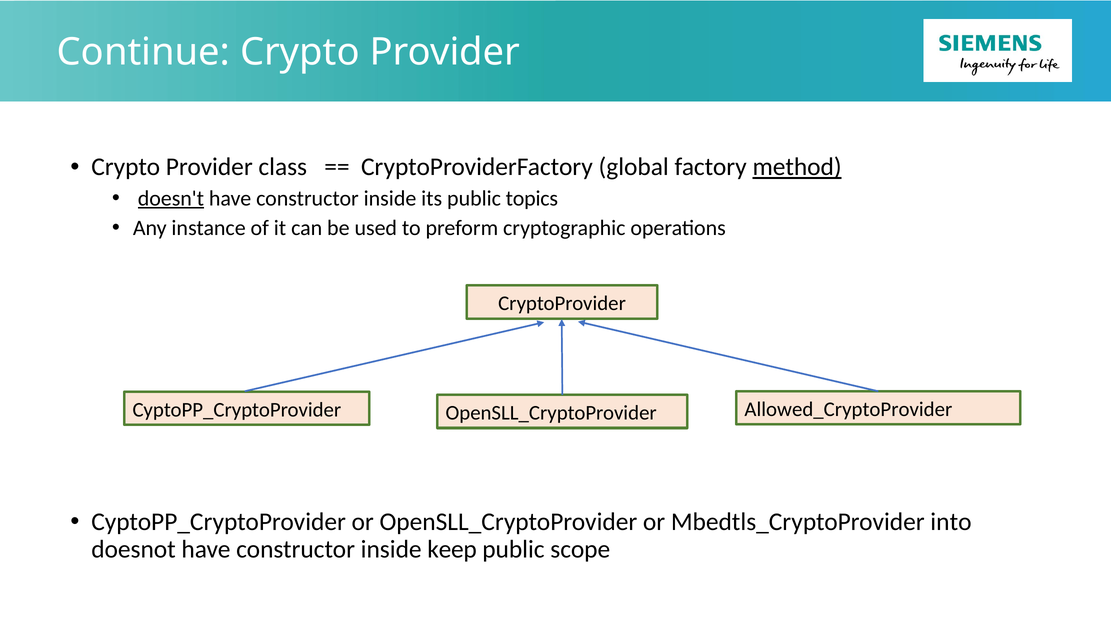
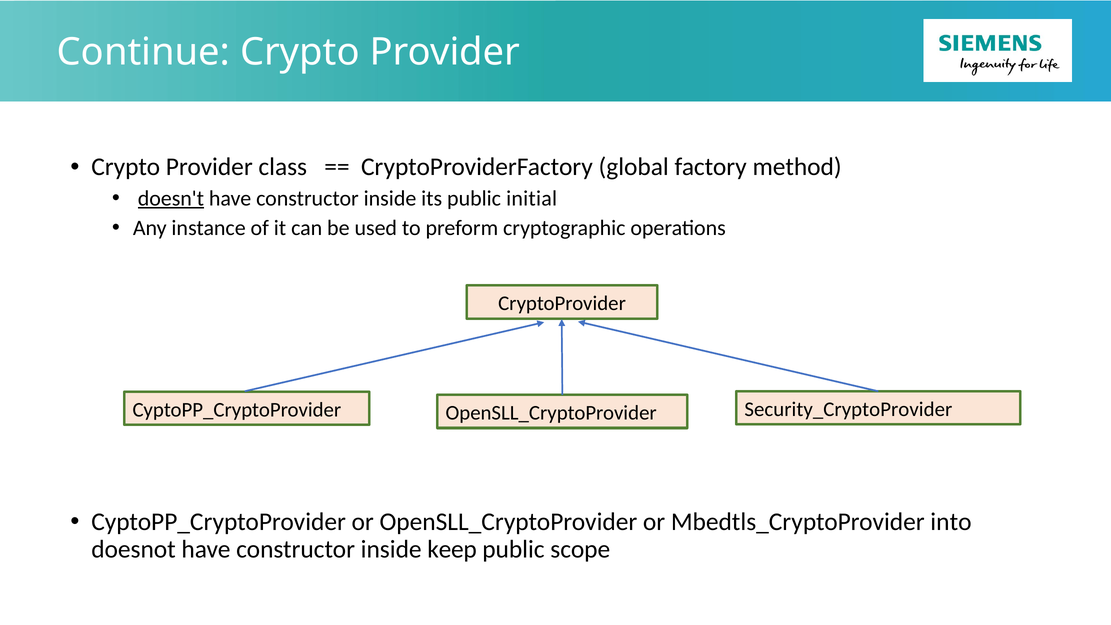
method underline: present -> none (797, 167)
topics: topics -> initial (532, 198)
Allowed_CryptoProvider: Allowed_CryptoProvider -> Security_CryptoProvider (848, 409)
